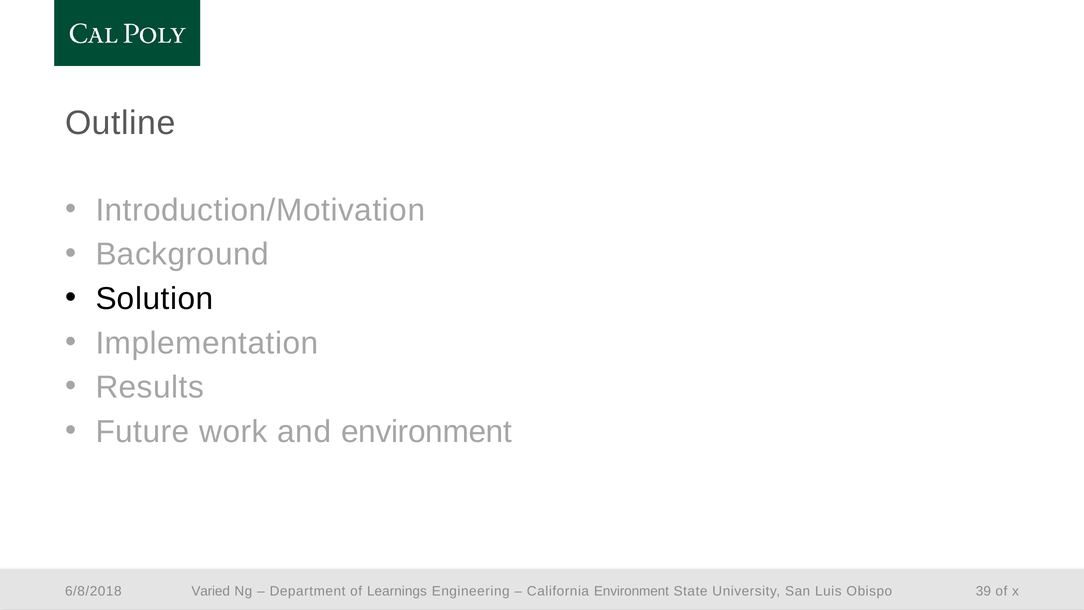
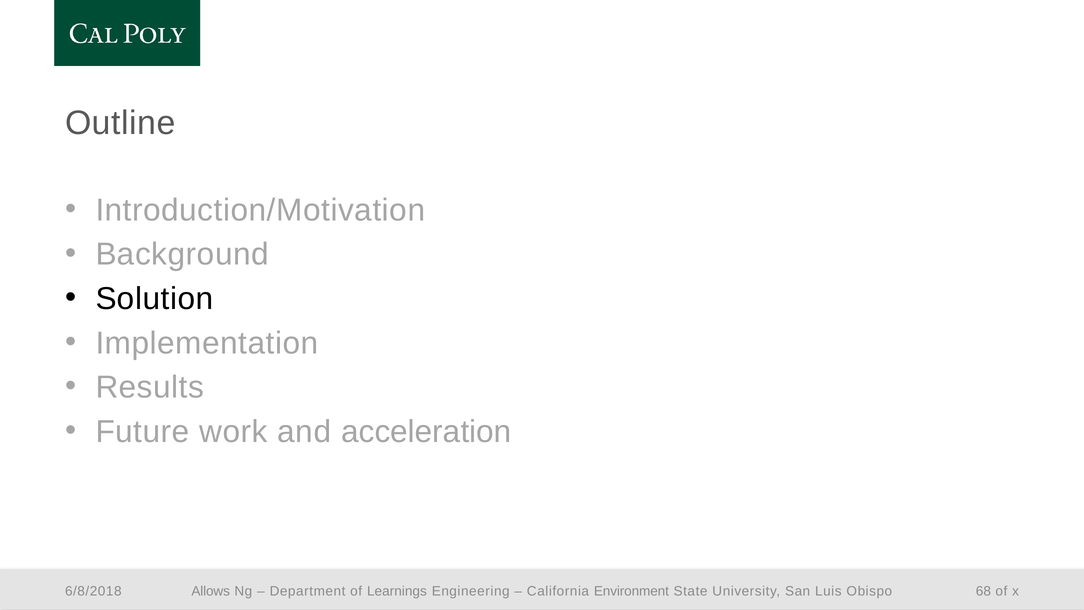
and environment: environment -> acceleration (426, 431)
Varied: Varied -> Allows (211, 591)
39: 39 -> 68 (983, 591)
